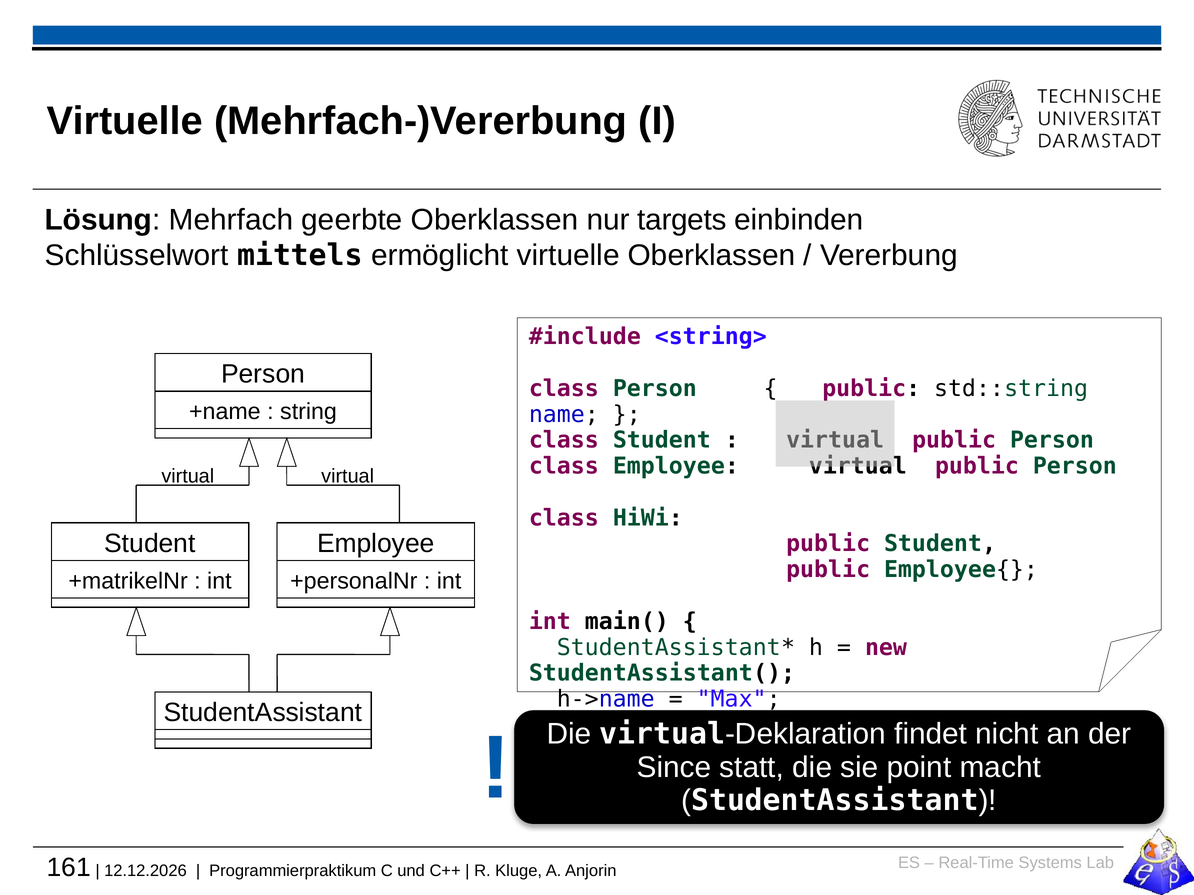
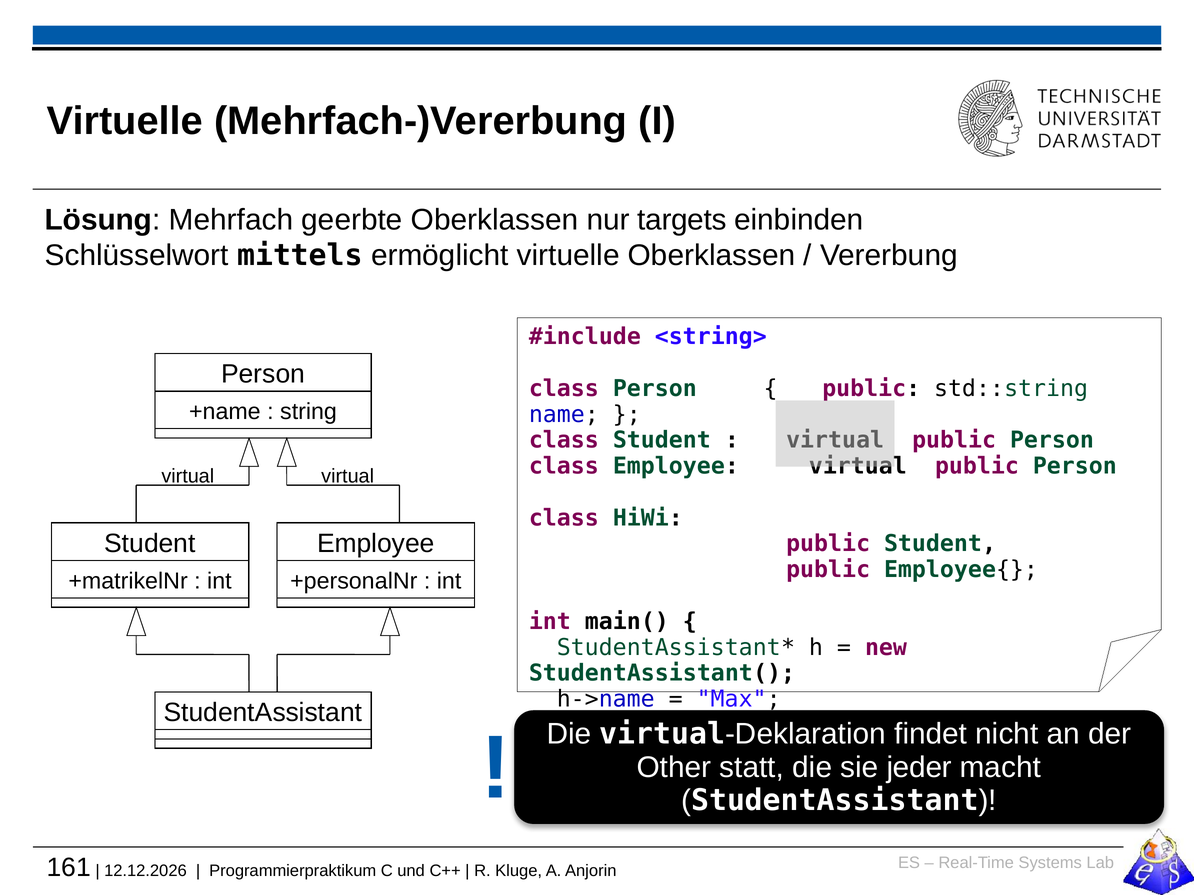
Since: Since -> Other (674, 768)
point: point -> jeder (919, 768)
